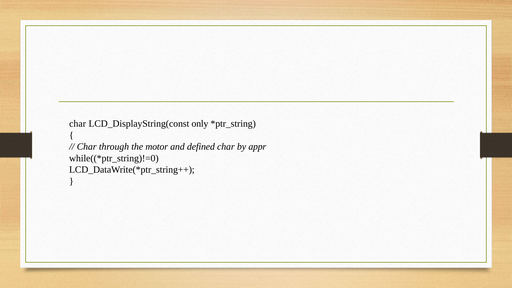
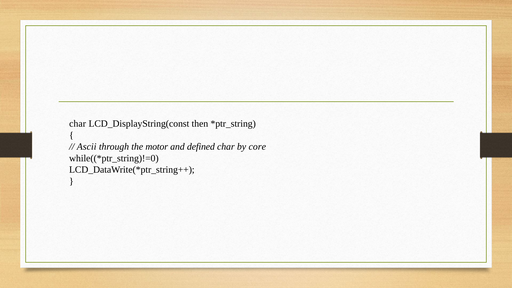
only: only -> then (200, 124)
Char: Char -> Ascii (87, 147)
appr: appr -> core (257, 147)
